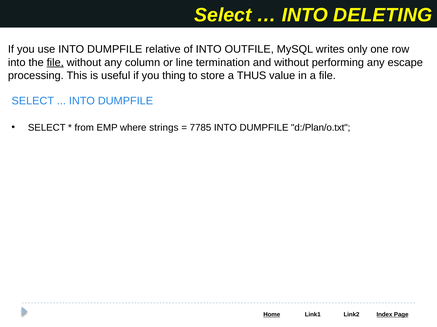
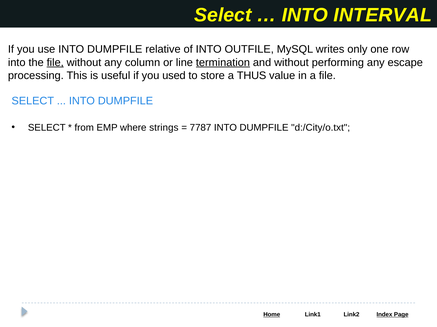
DELETING: DELETING -> INTERVAL (383, 15)
termination underline: none -> present (223, 63)
thing: thing -> used (174, 76)
7785: 7785 -> 7787 (200, 128)
d:/Plan/o.txt: d:/Plan/o.txt -> d:/City/o.txt (321, 128)
